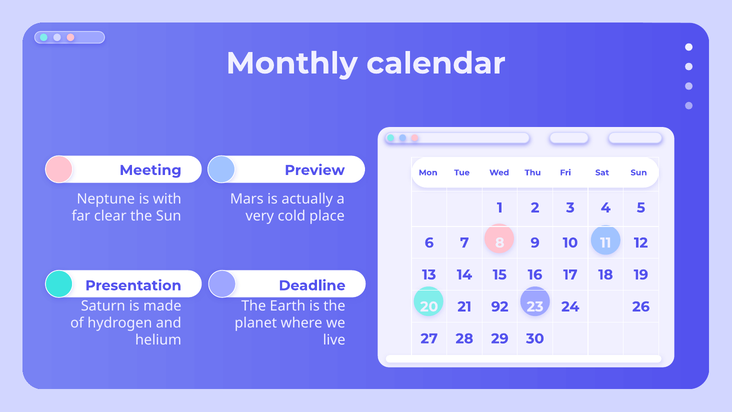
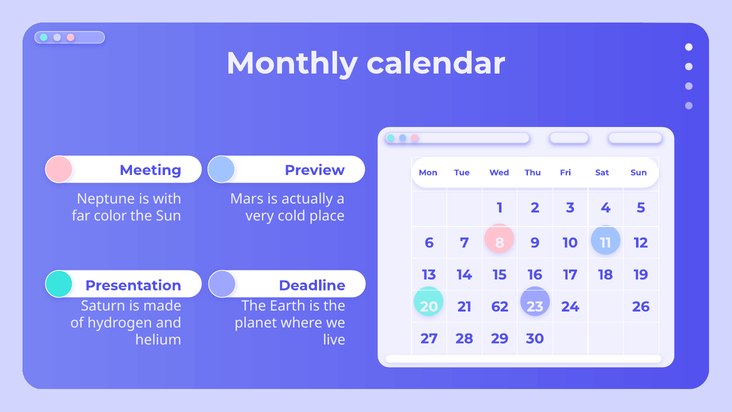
clear: clear -> color (110, 216)
92: 92 -> 62 (500, 307)
